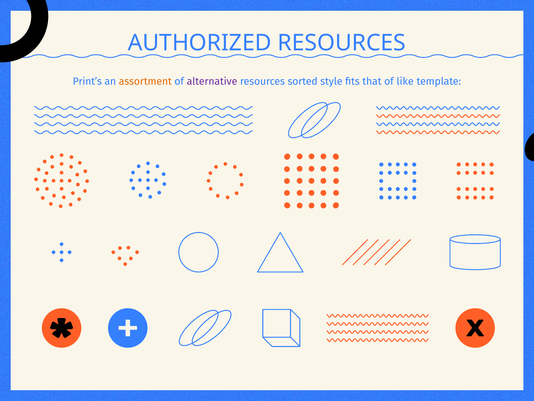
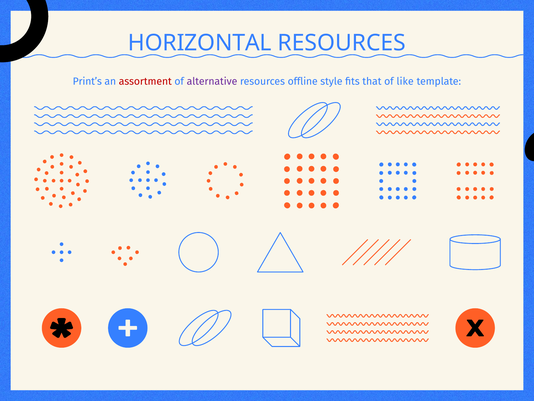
AUTHORIZED: AUTHORIZED -> HORIZONTAL (200, 43)
assortment colour: orange -> red (145, 81)
sorted: sorted -> offline (303, 81)
